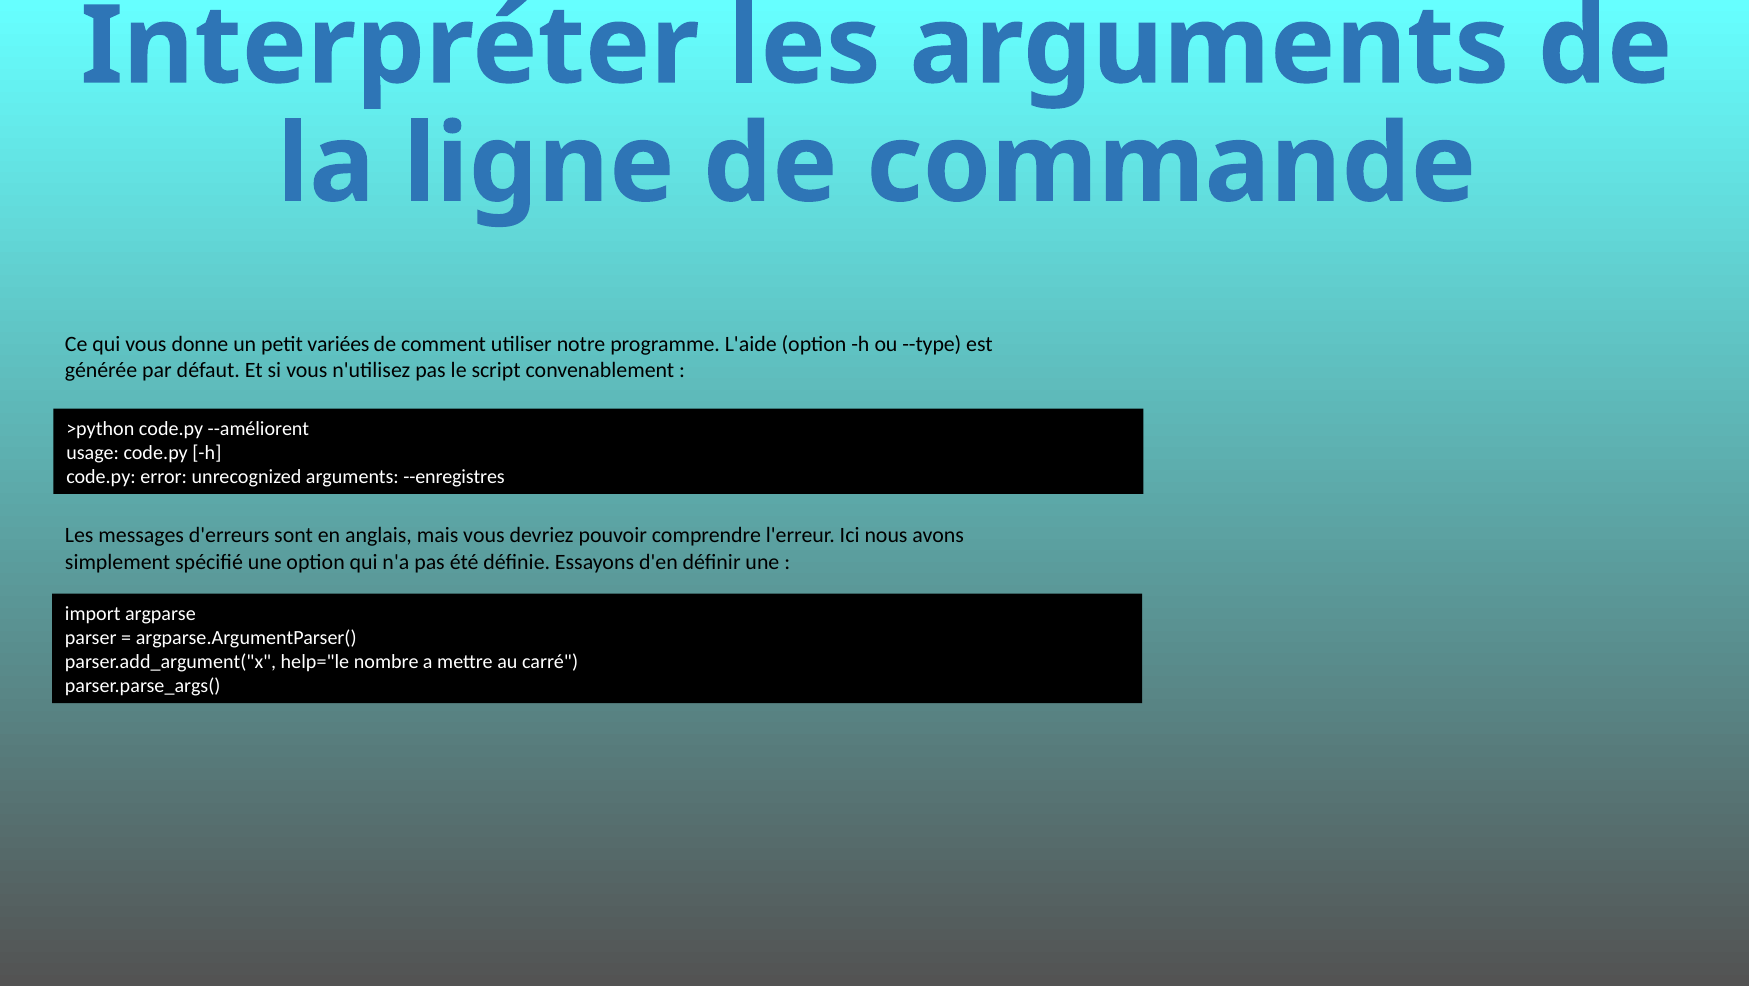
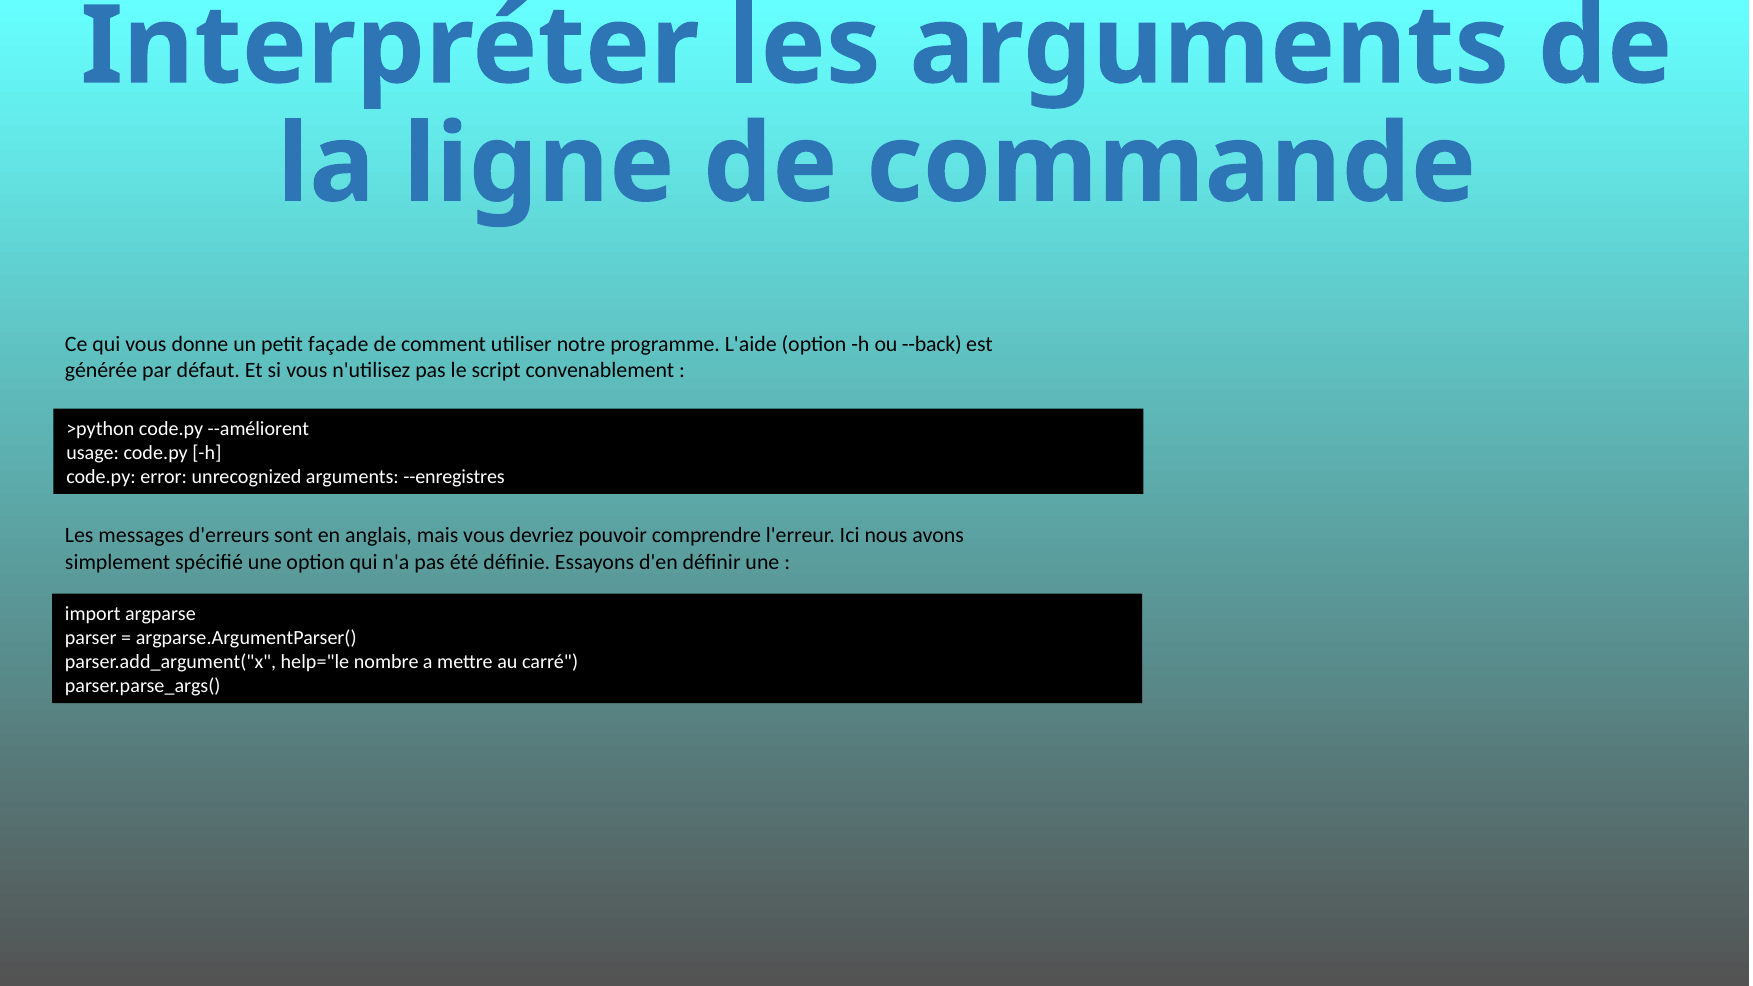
variées: variées -> façade (338, 344)
--type: --type -> --back (932, 344)
